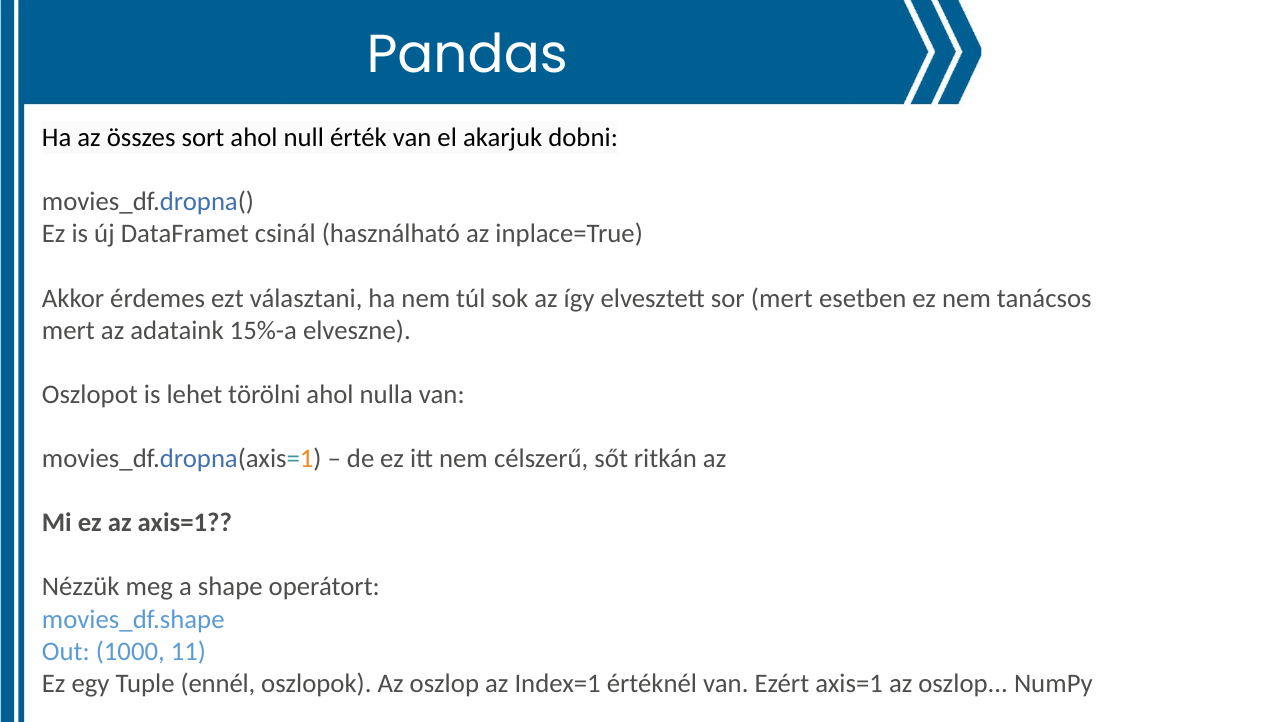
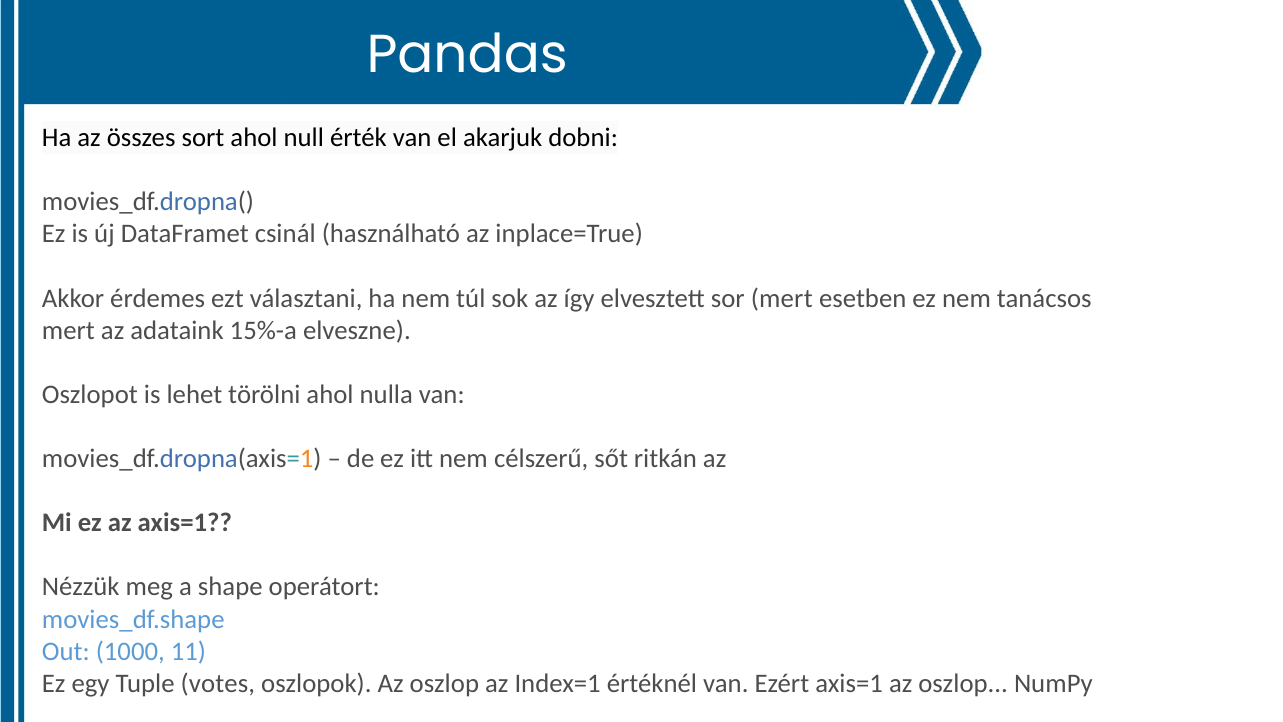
ennél: ennél -> votes (218, 683)
